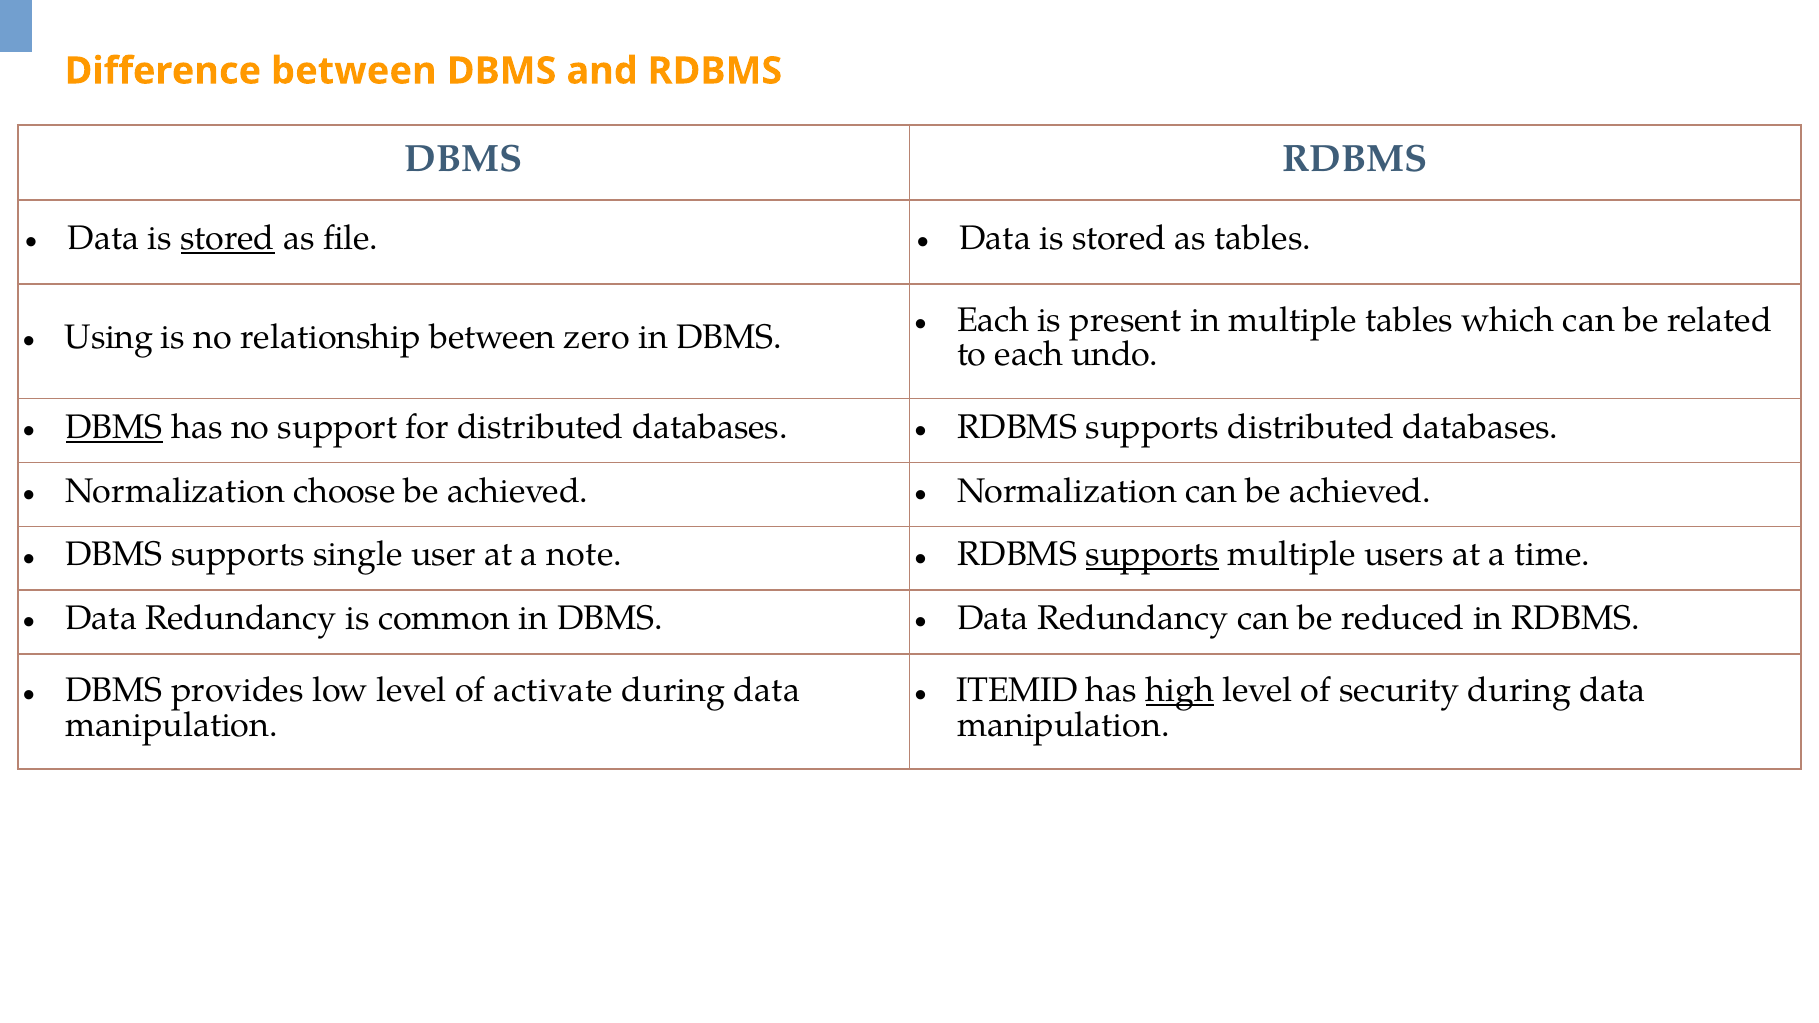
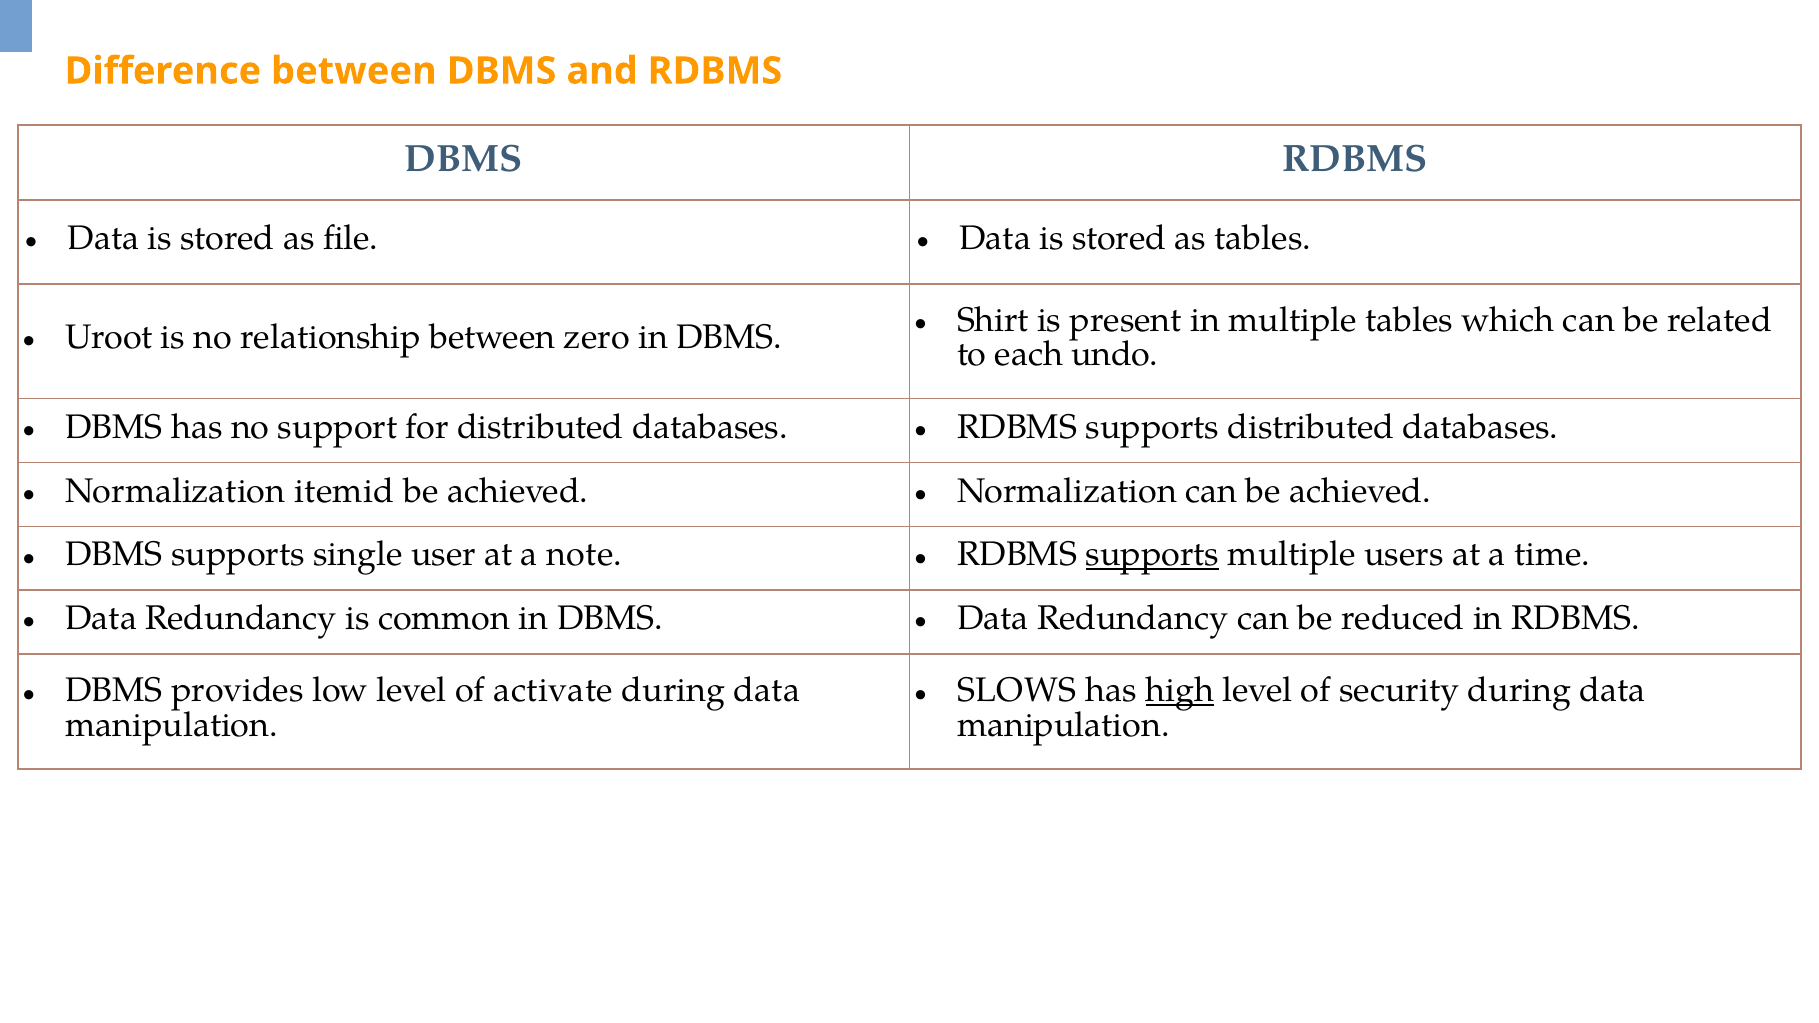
stored underline: present -> none (228, 238)
Each: Each -> Shirt (993, 320)
Using: Using -> Uroot (109, 338)
DBMS underline: present -> none (114, 427)
choose: choose -> itemid (344, 491)
ITEMID: ITEMID -> SLOWS (1017, 691)
